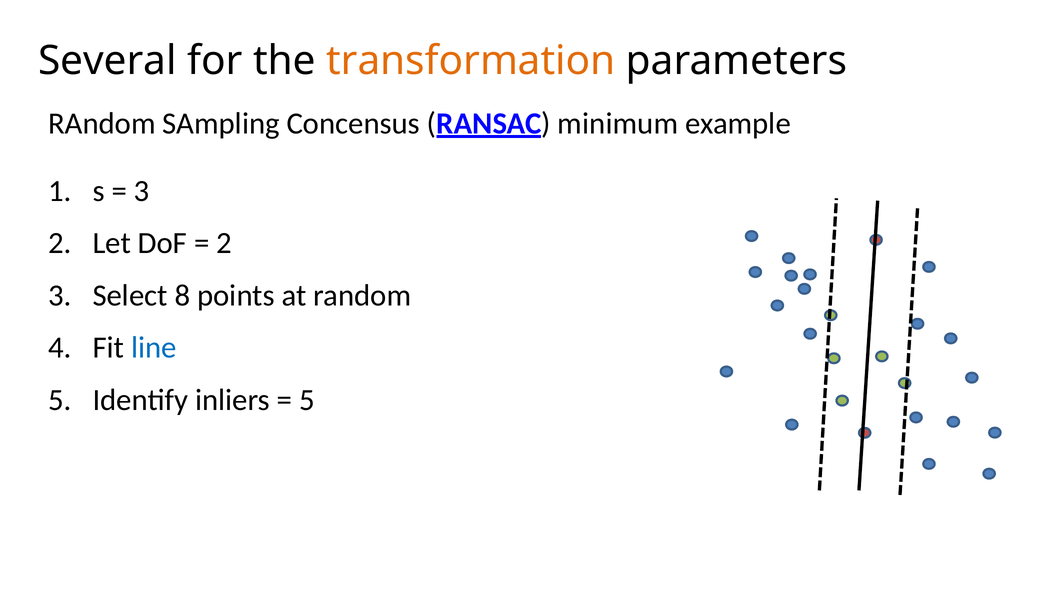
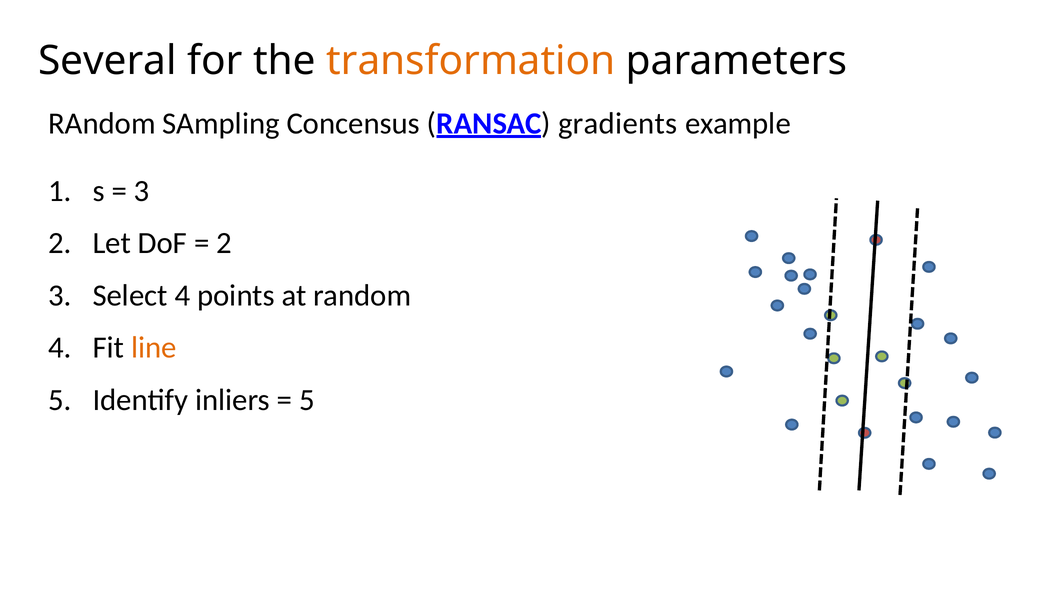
minimum: minimum -> gradients (618, 123)
Select 8: 8 -> 4 (182, 295)
line colour: blue -> orange (154, 348)
